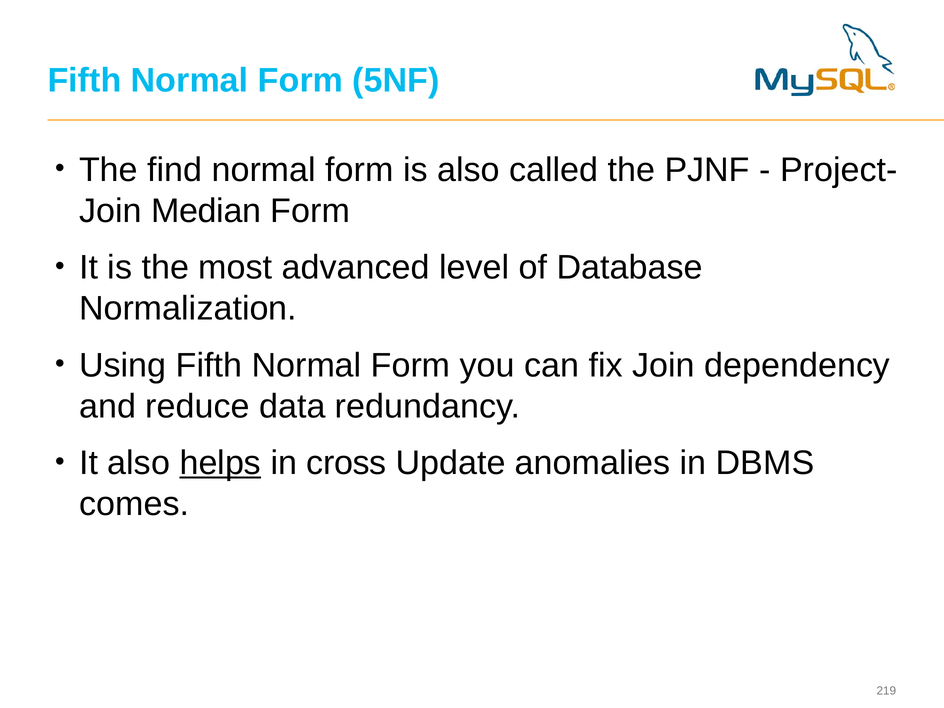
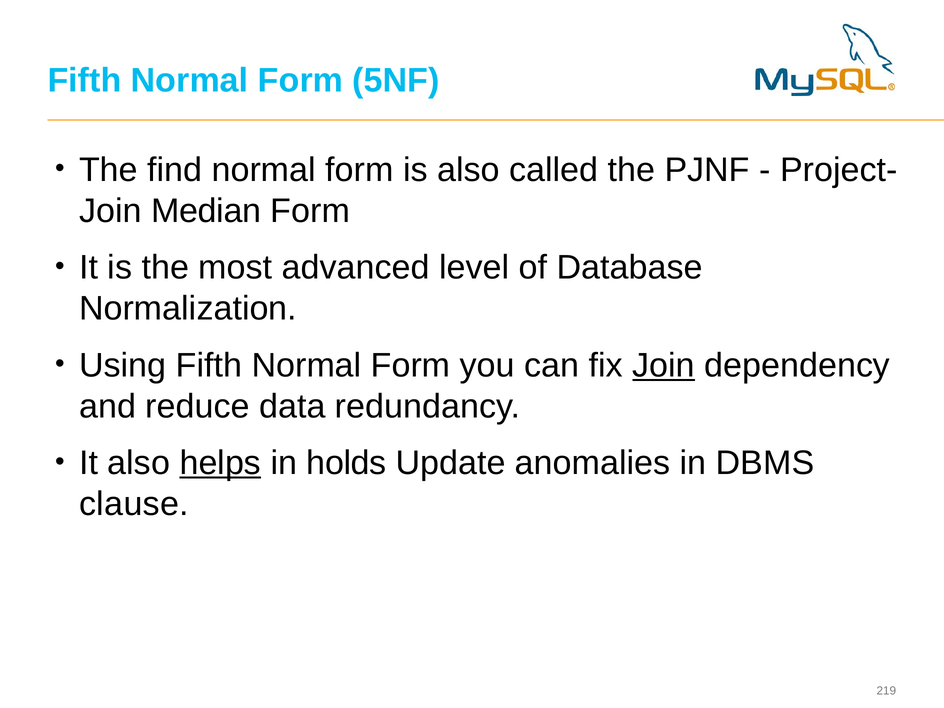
Join underline: none -> present (664, 365)
cross: cross -> holds (346, 463)
comes: comes -> clause (134, 504)
